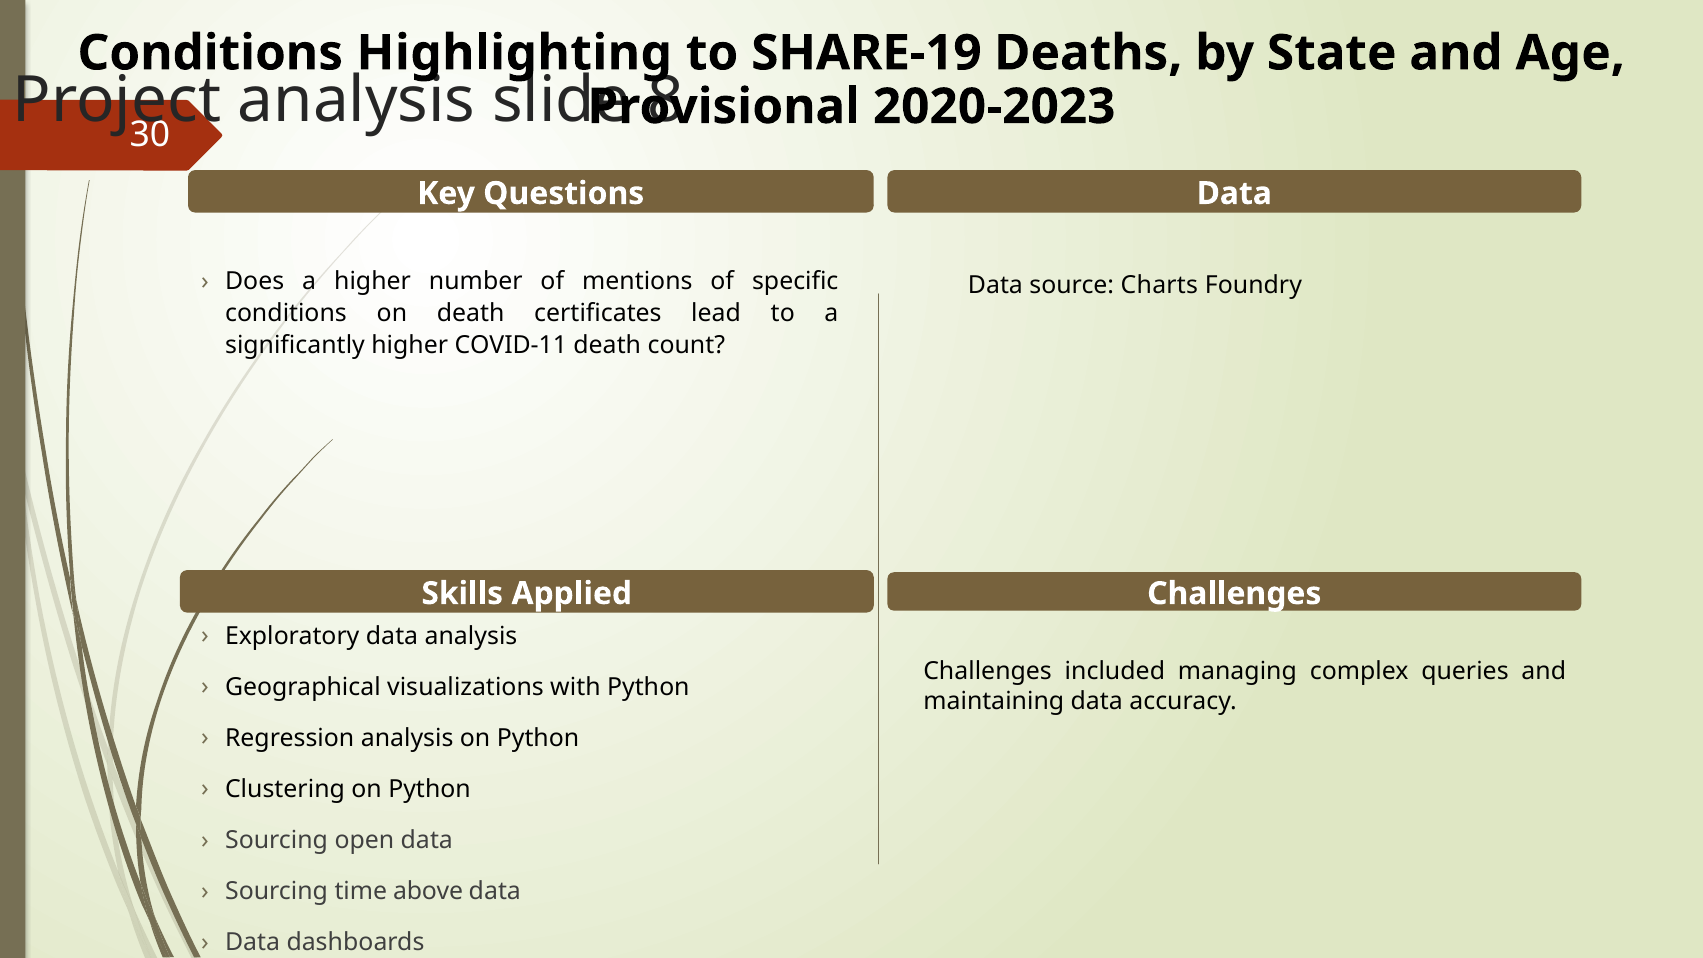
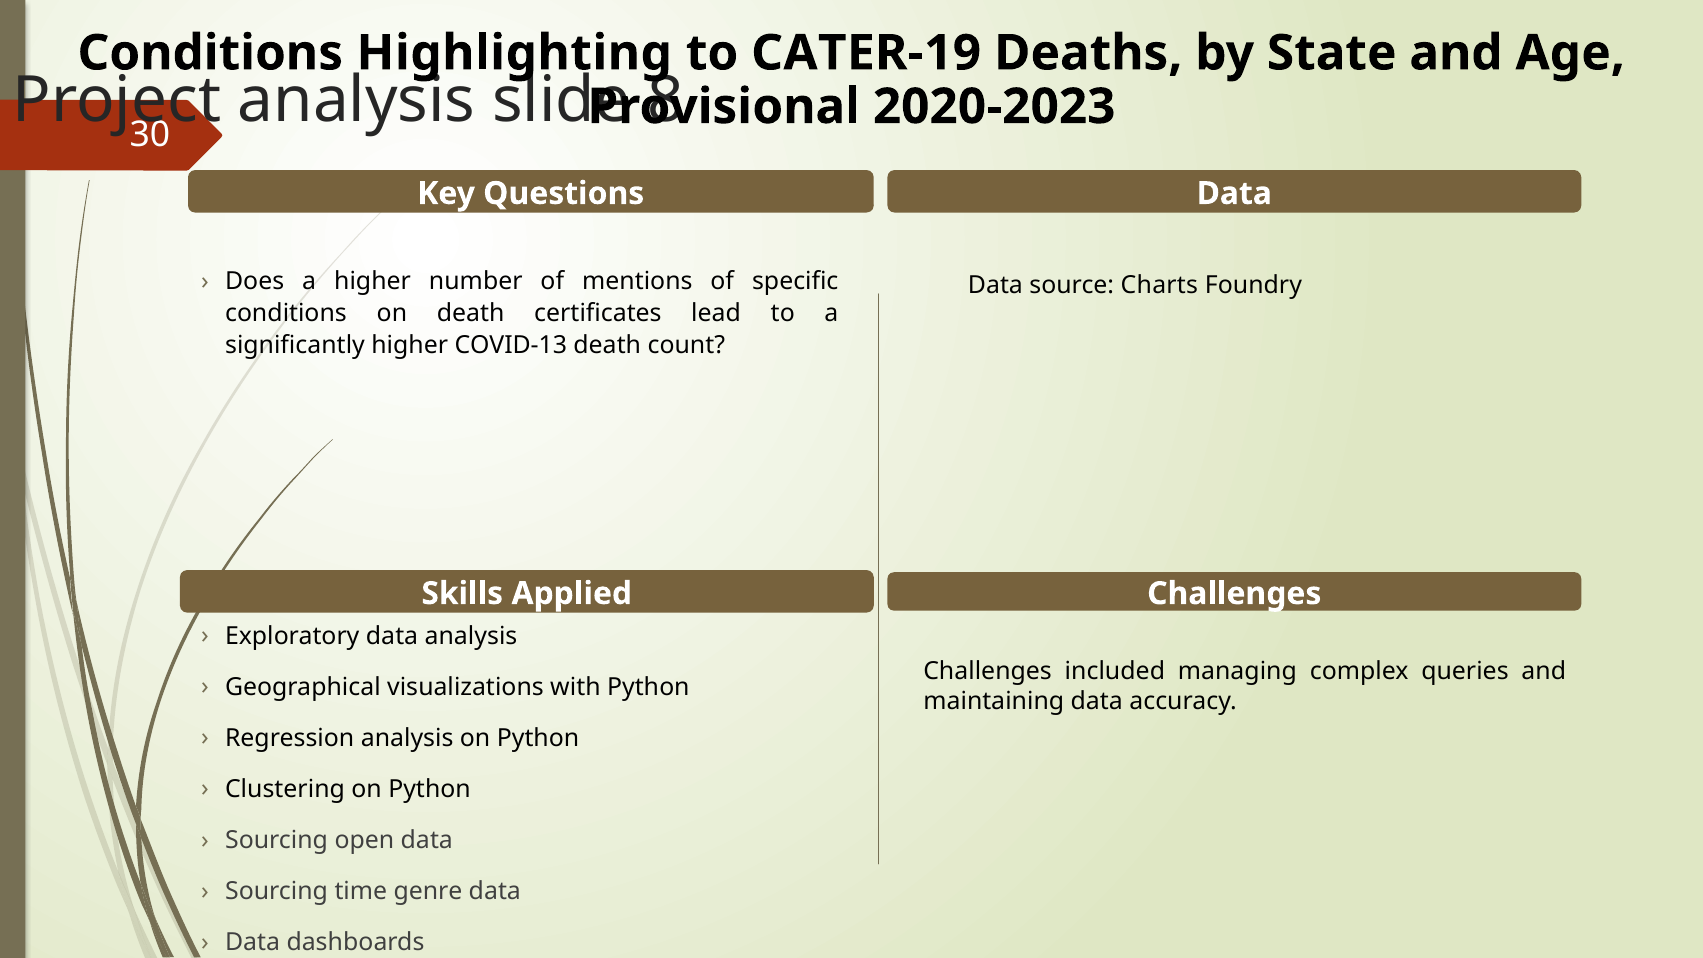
SHARE-19: SHARE-19 -> CATER-19 (866, 53)
COVID-11: COVID-11 -> COVID-13 (511, 346)
above: above -> genre (428, 891)
